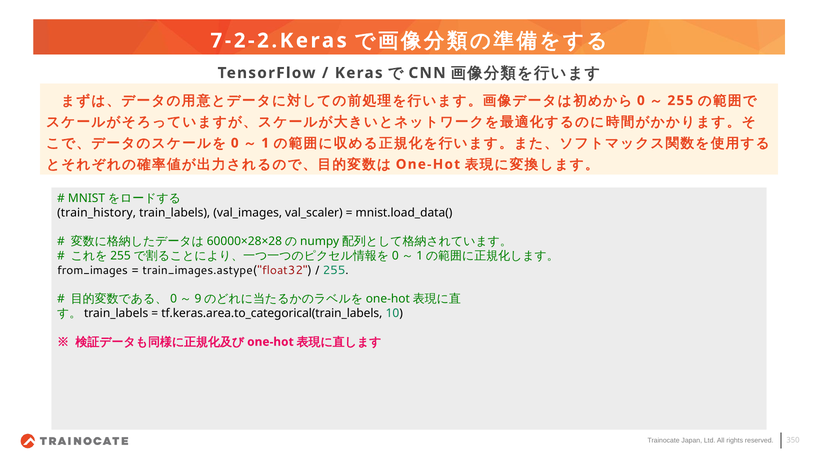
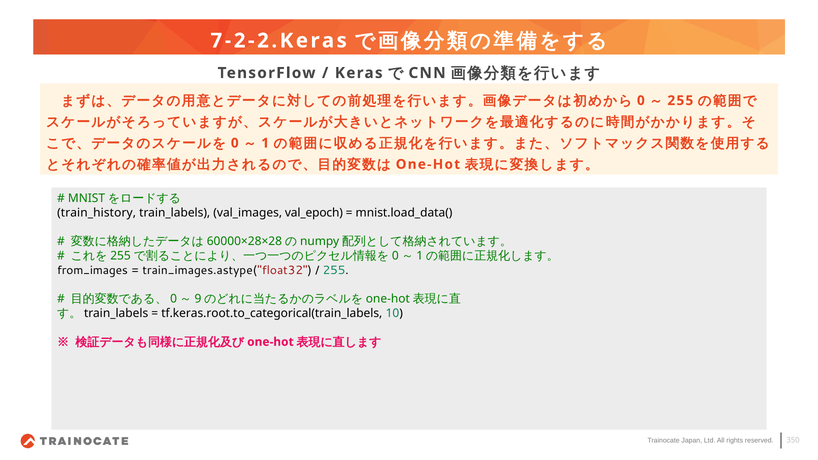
val_scaler: val_scaler -> val_epoch (314, 213)
tf.keras.area.to_categorical(train_labels: tf.keras.area.to_categorical(train_labels -> tf.keras.root.to_categorical(train_labels (272, 313)
